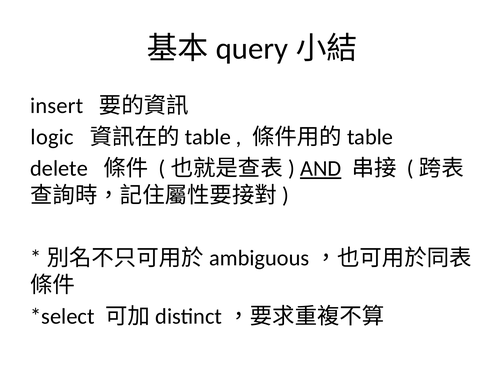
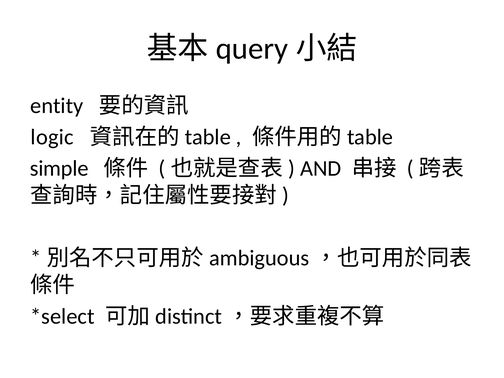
insert: insert -> entity (57, 106)
delete: delete -> simple (59, 169)
AND underline: present -> none (321, 169)
